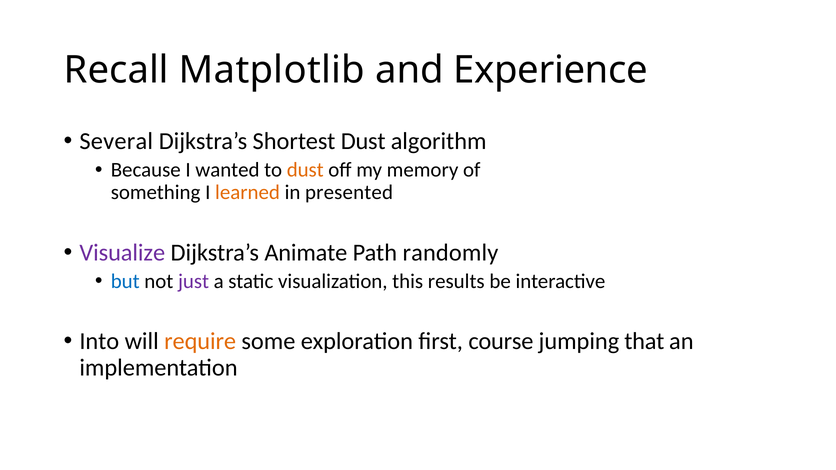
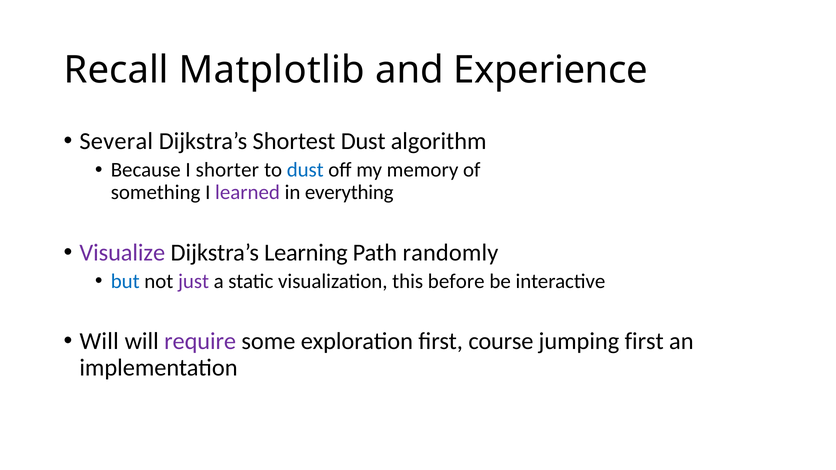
wanted: wanted -> shorter (227, 170)
dust colour: orange -> blue (305, 170)
learned colour: orange -> purple (248, 193)
presented: presented -> everything (349, 193)
Animate: Animate -> Learning (306, 253)
results: results -> before (456, 281)
Into: Into -> Will (99, 341)
require colour: orange -> purple (200, 341)
jumping that: that -> first (644, 341)
